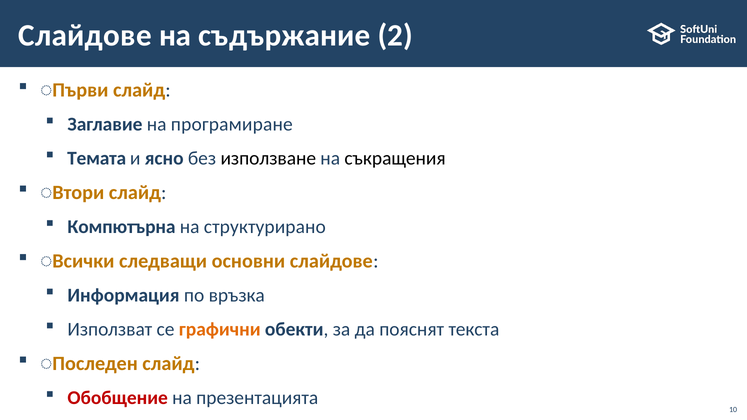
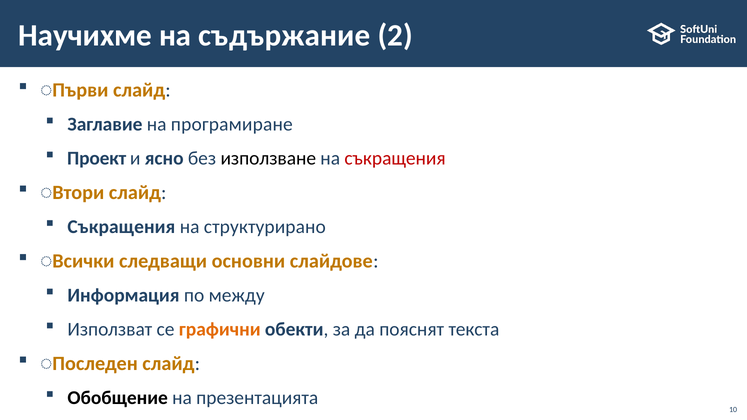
Слайдове: Слайдове -> Научихме (85, 35)
Темата: Темата -> Проект (97, 158)
съкращения colour: black -> red (395, 158)
Компютърна: Компютърна -> Съкращения (121, 227)
връзка: връзка -> между (237, 296)
Обобщение colour: red -> black (118, 398)
